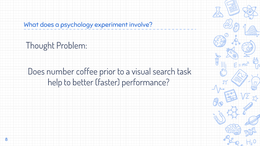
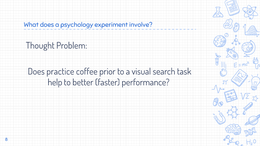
number: number -> practice (60, 72)
